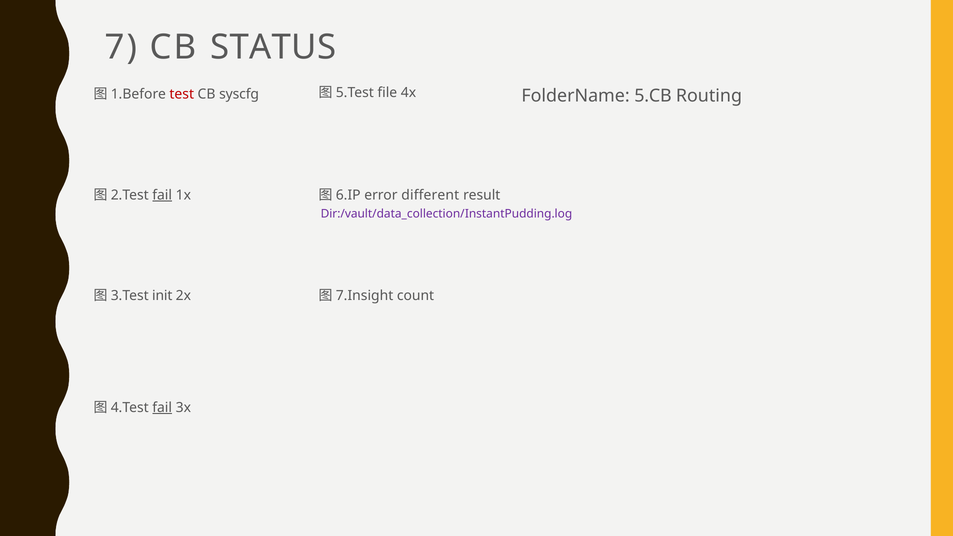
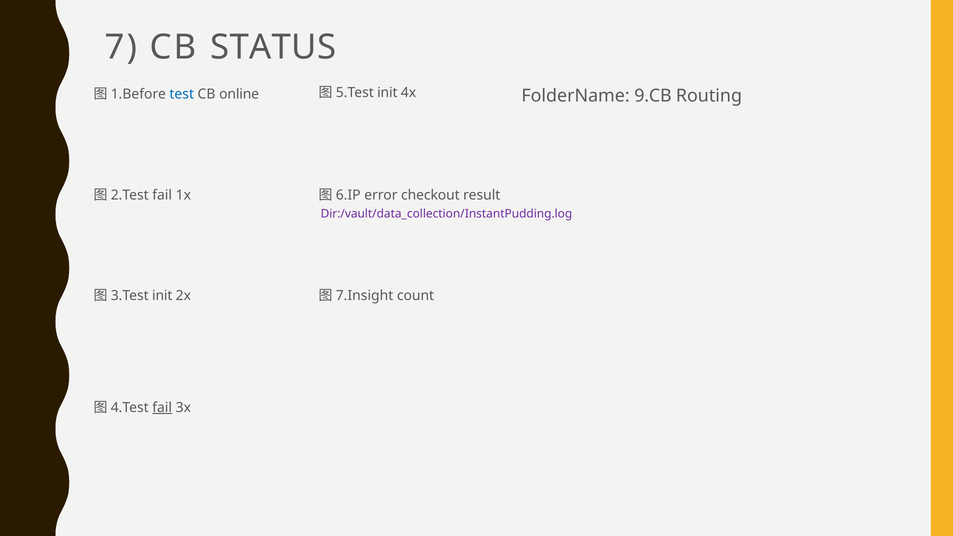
file: file -> init (387, 93)
test colour: red -> blue (182, 94)
syscfg: syscfg -> online (239, 94)
5.CB: 5.CB -> 9.CB (653, 96)
fail underline: present -> none (162, 195)
different: different -> checkout (430, 195)
